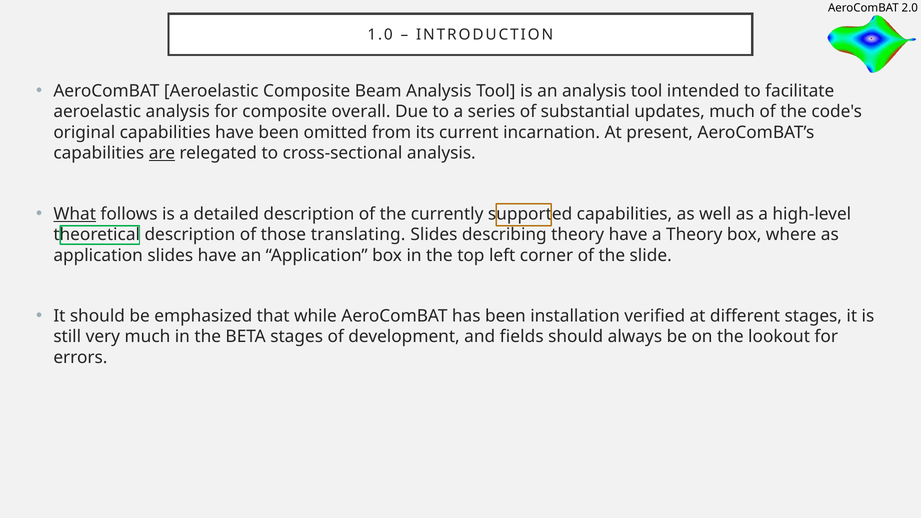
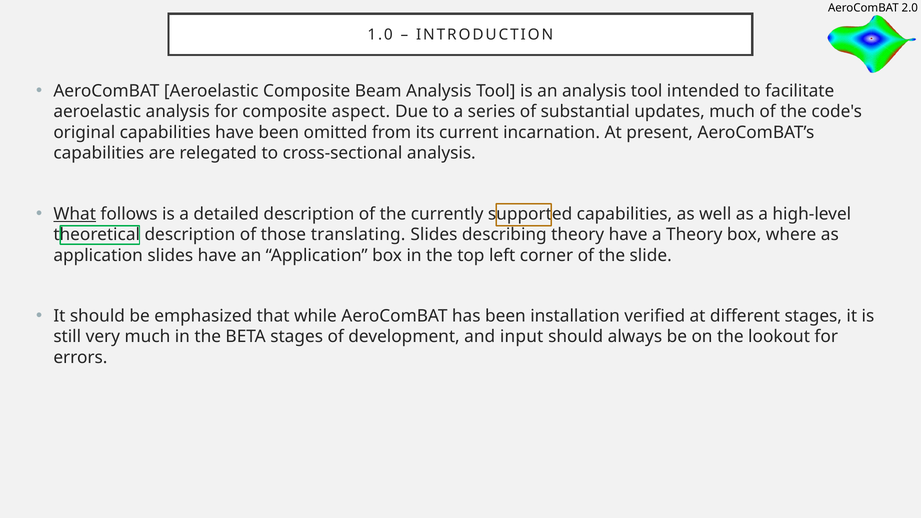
overall: overall -> aspect (361, 112)
are underline: present -> none (162, 153)
fields: fields -> input (522, 337)
